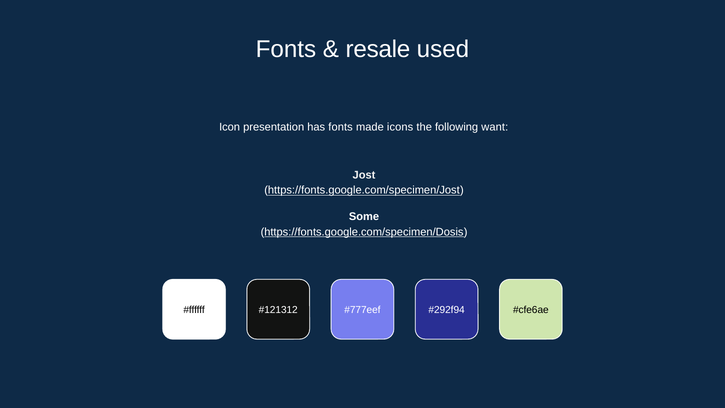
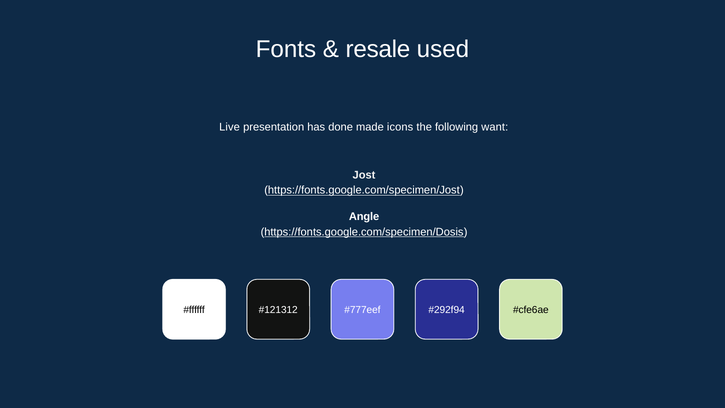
Icon: Icon -> Live (230, 127)
has fonts: fonts -> done (341, 127)
Some: Some -> Angle (364, 216)
